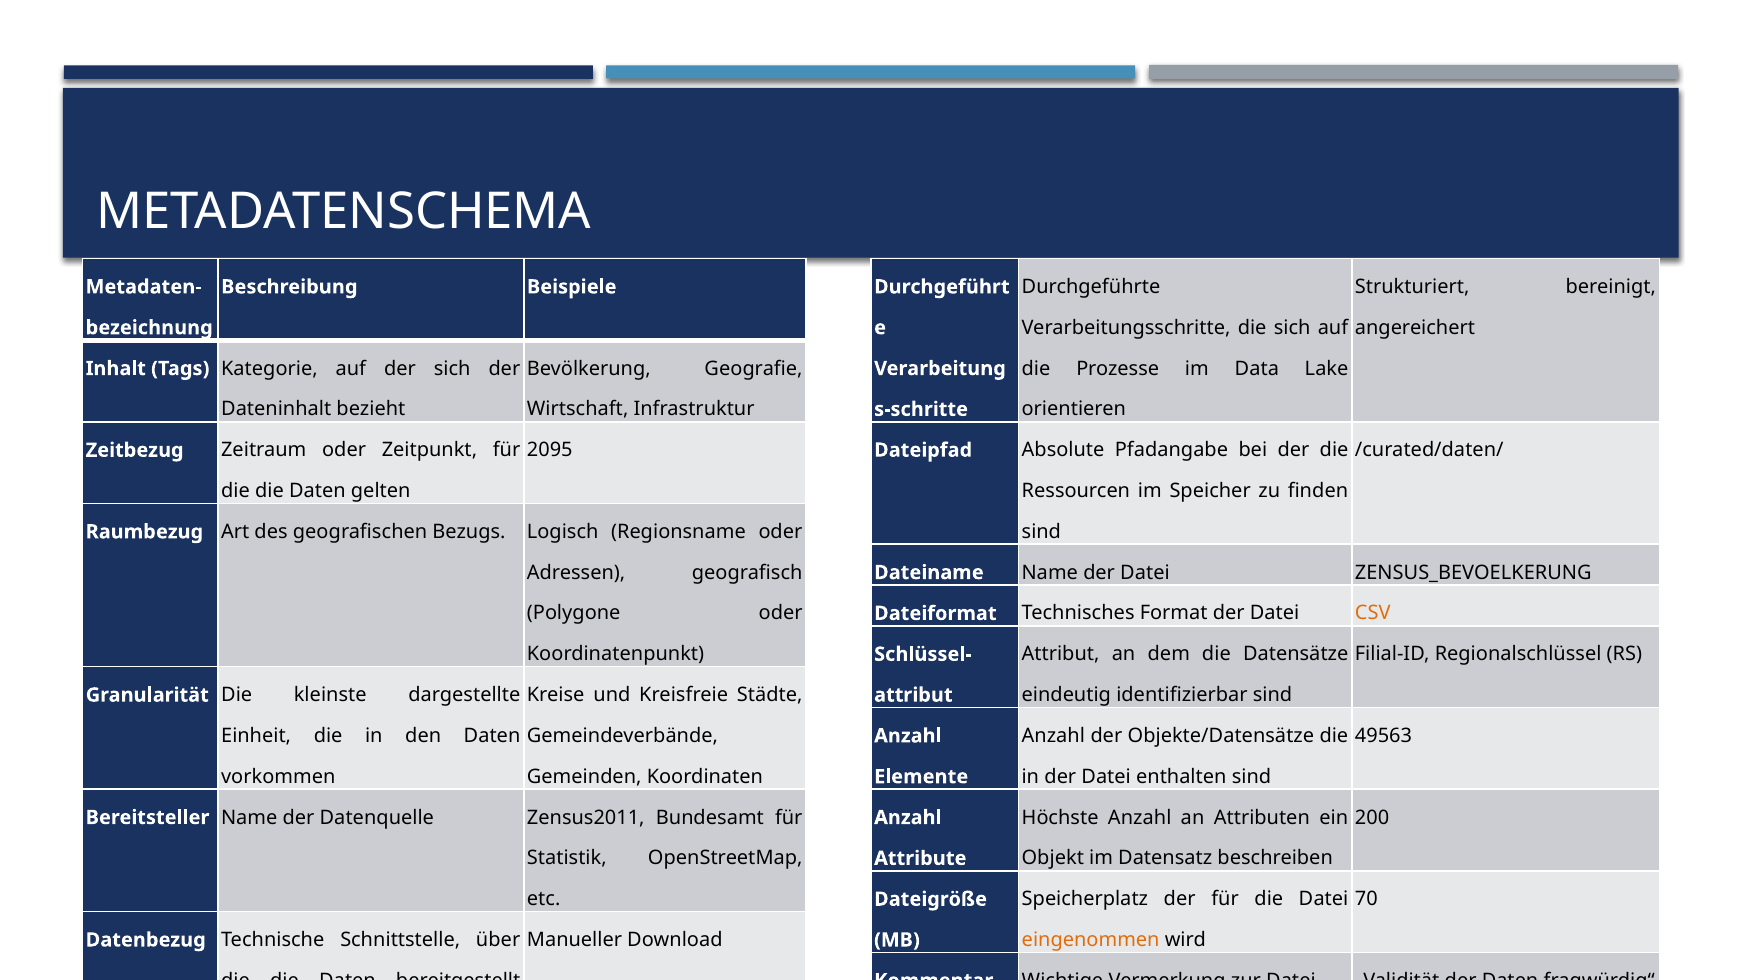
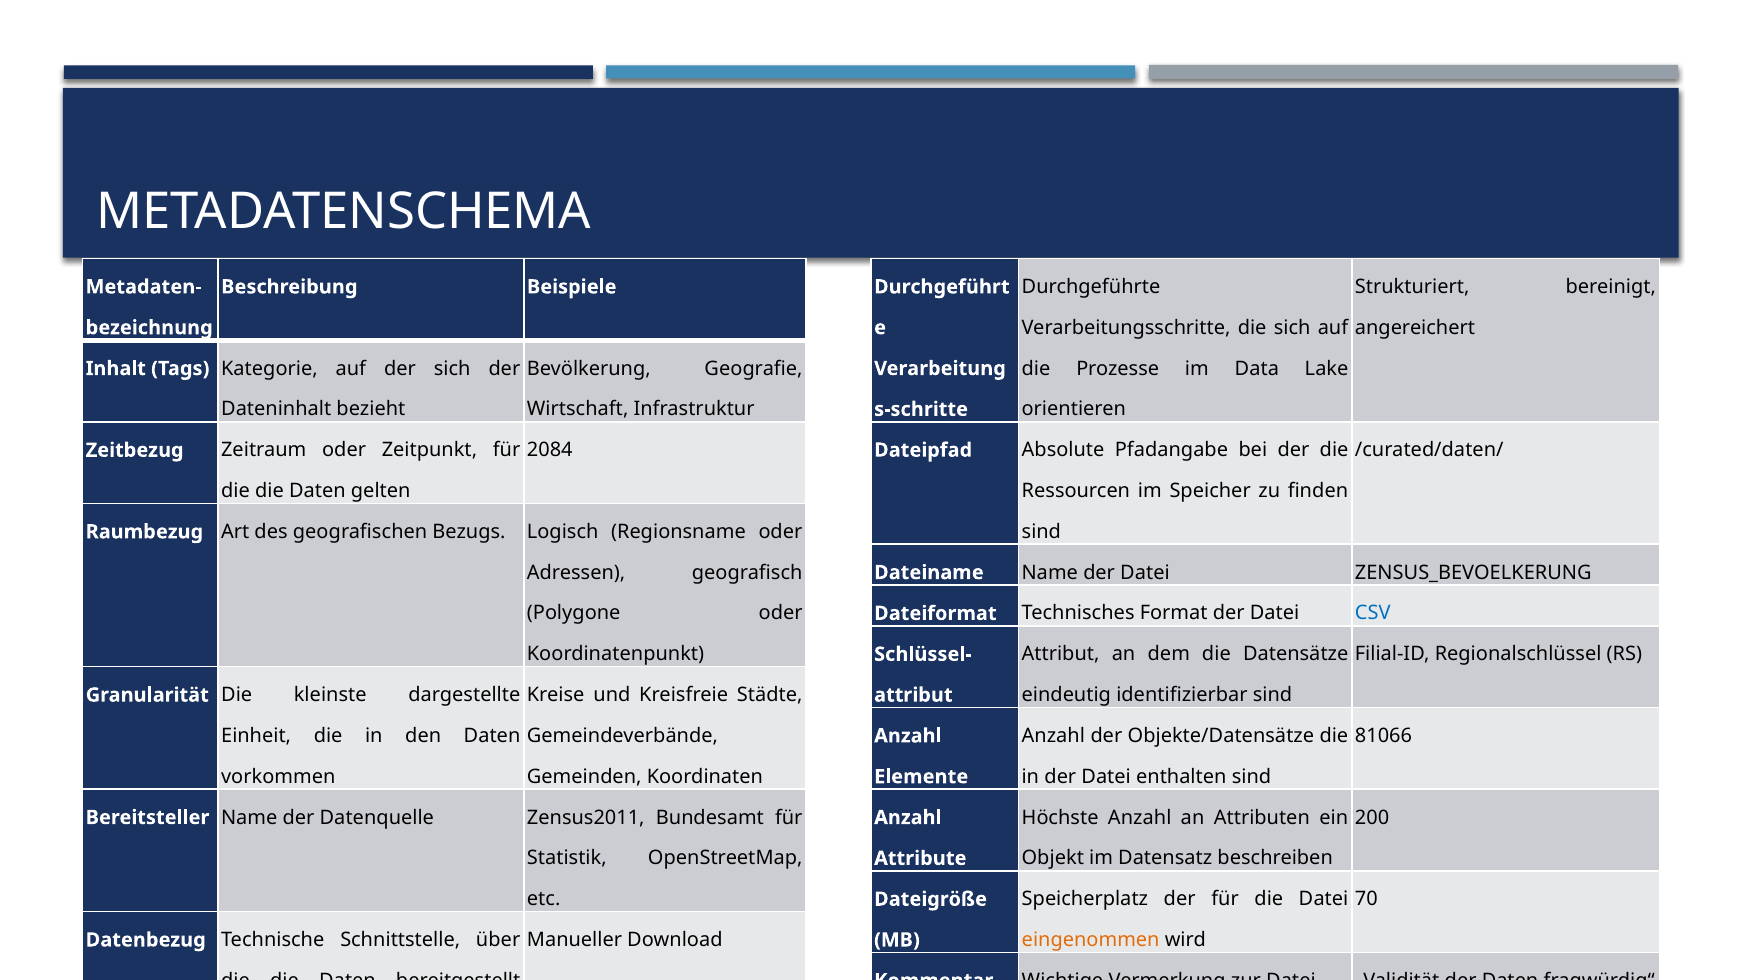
2095: 2095 -> 2084 (550, 450)
CSV colour: orange -> blue (1373, 613)
49563: 49563 -> 81066 (1384, 736)
